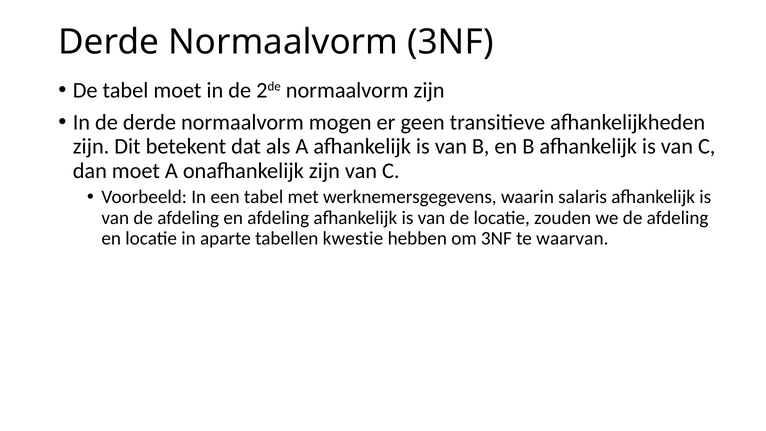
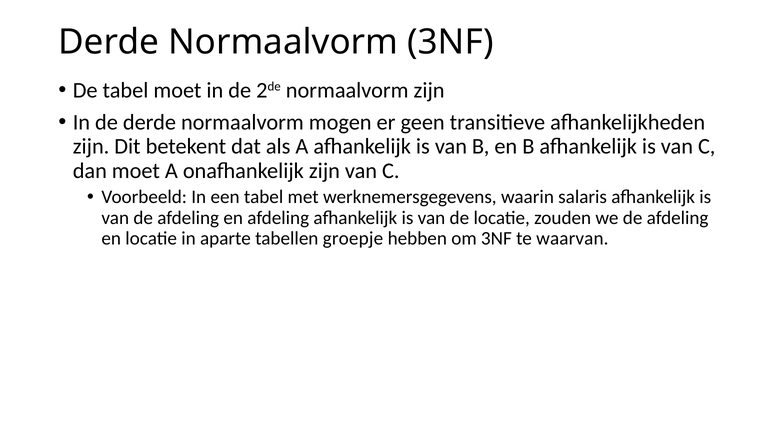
kwestie: kwestie -> groepje (353, 238)
